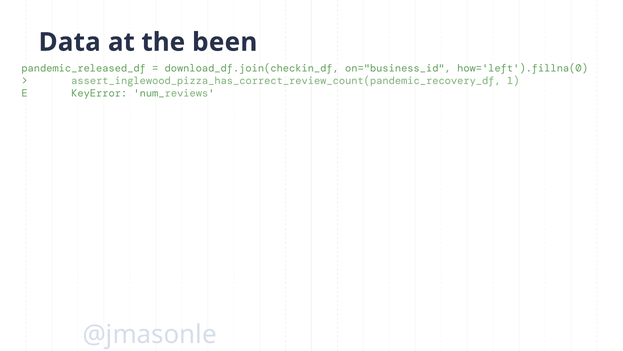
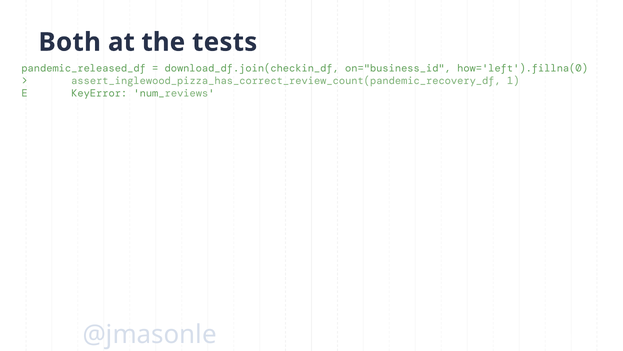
Data: Data -> Both (70, 42)
been: been -> tests (225, 42)
